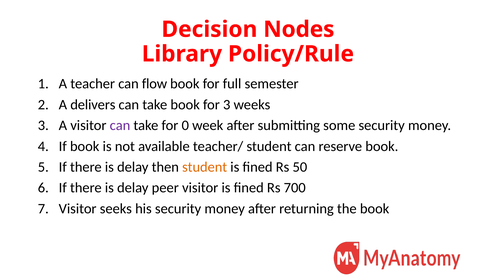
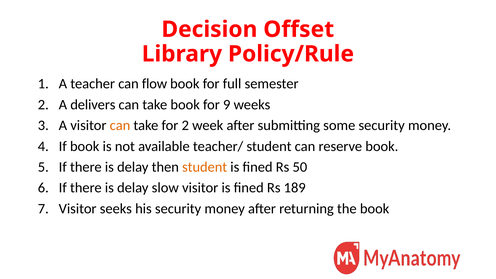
Nodes: Nodes -> Offset (299, 29)
for 3: 3 -> 9 (227, 105)
can colour: purple -> orange (120, 125)
for 0: 0 -> 2 (185, 125)
peer: peer -> slow (165, 188)
700: 700 -> 189 (295, 188)
